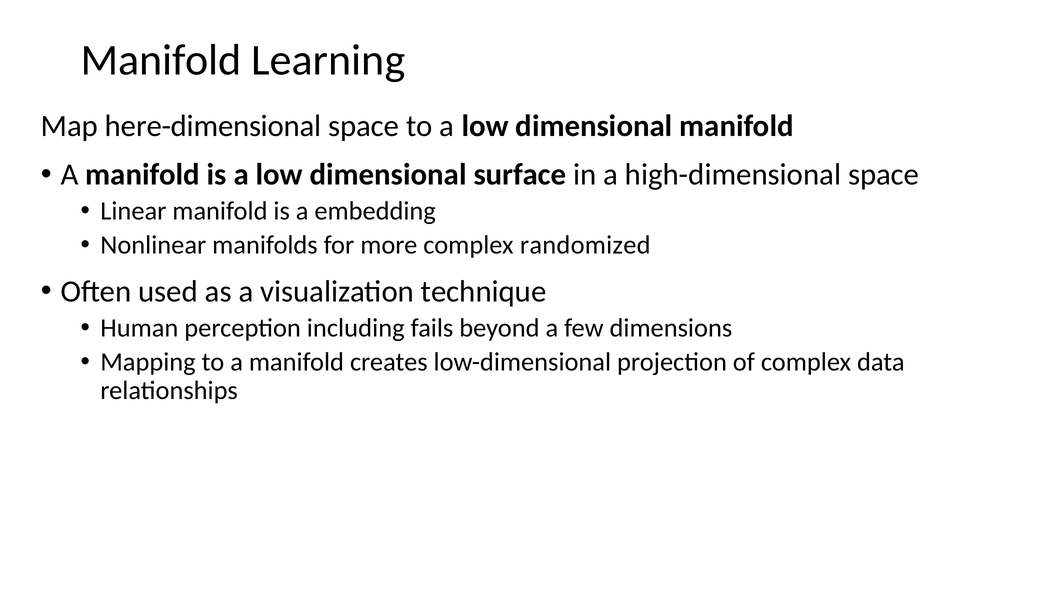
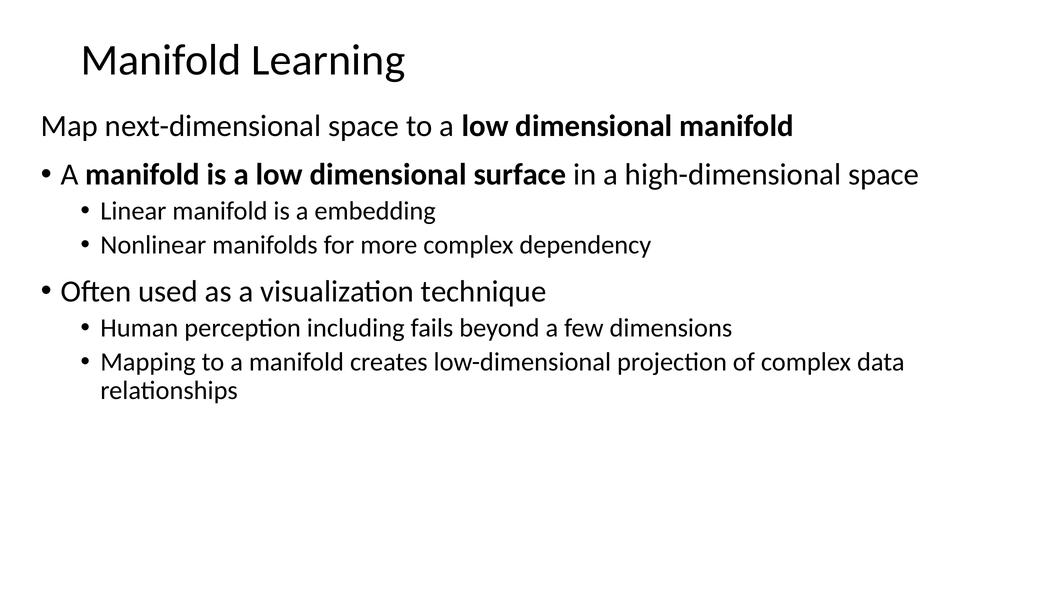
here-dimensional: here-dimensional -> next-dimensional (213, 126)
randomized: randomized -> dependency (585, 245)
